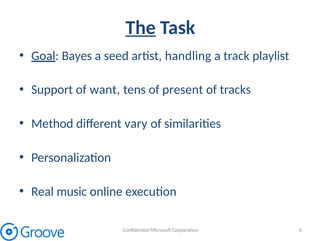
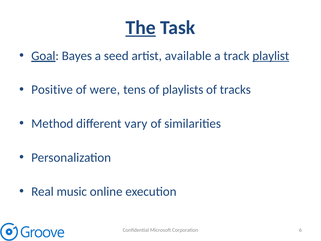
handling: handling -> available (188, 56)
playlist underline: none -> present (271, 56)
Support: Support -> Positive (52, 90)
want: want -> were (105, 90)
present: present -> playlists (183, 90)
